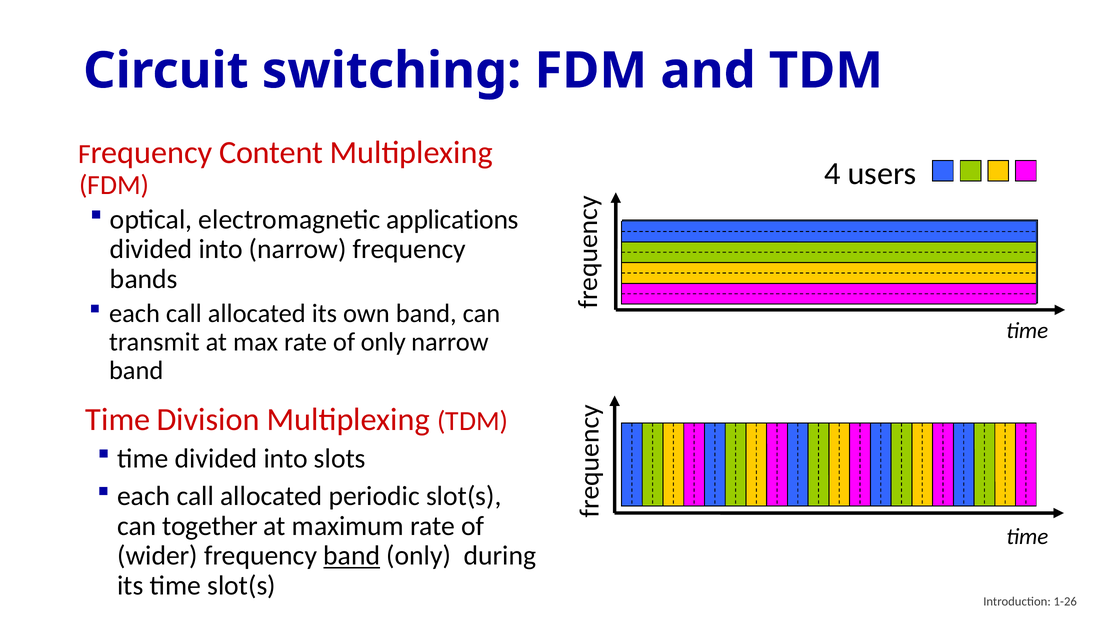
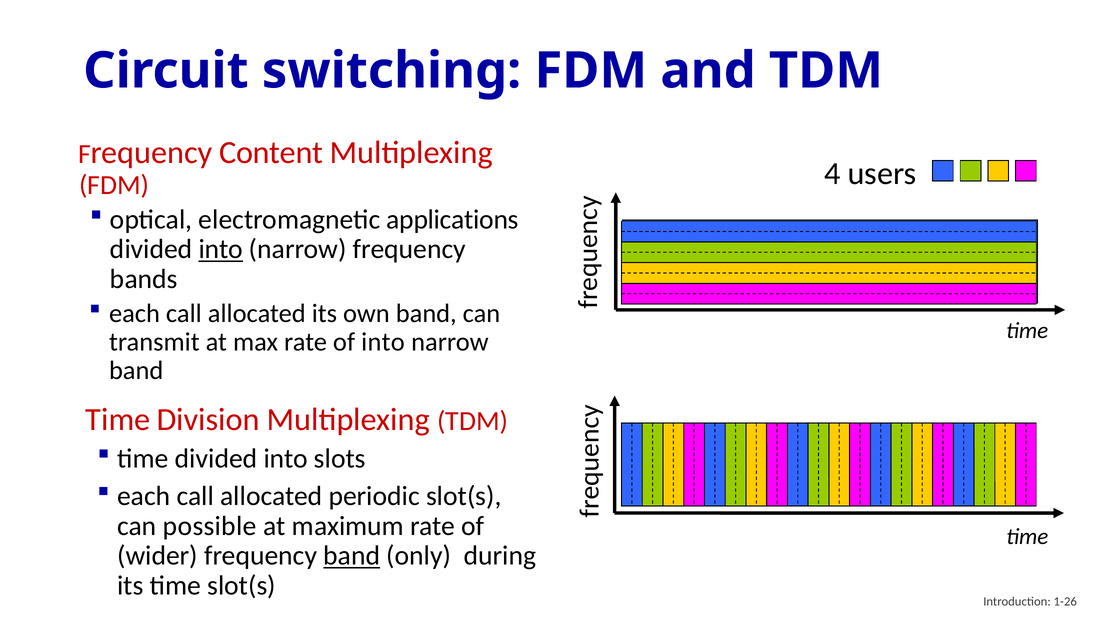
into underline: none -> present (221, 249)
of only: only -> into (383, 342)
together: together -> possible (210, 526)
